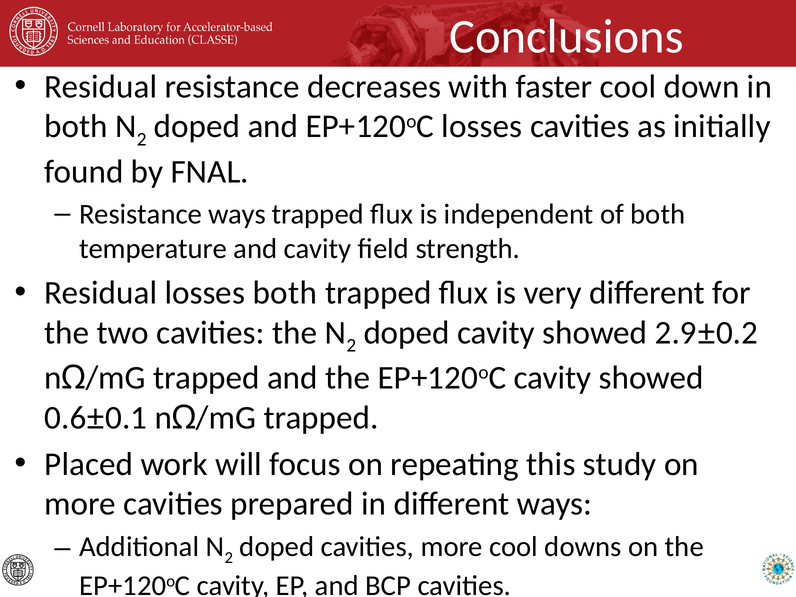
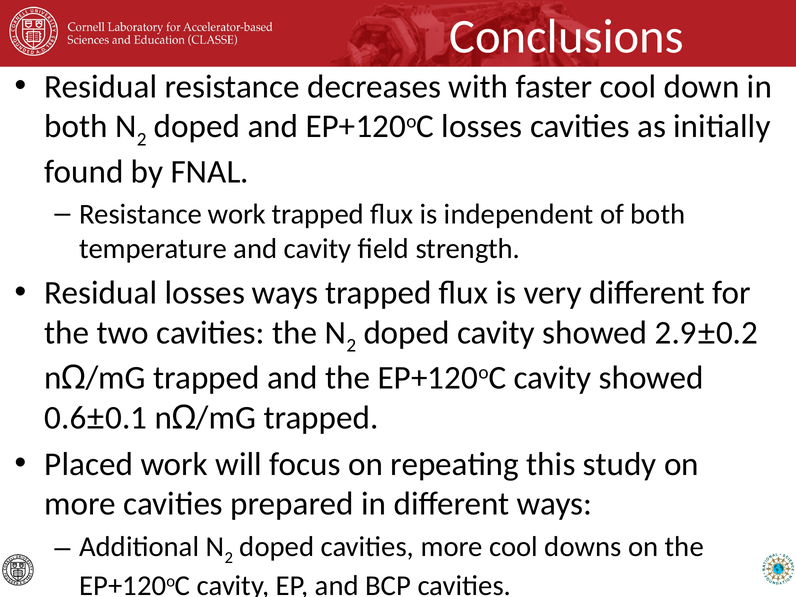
Resistance ways: ways -> work (237, 214)
losses both: both -> ways (285, 293)
